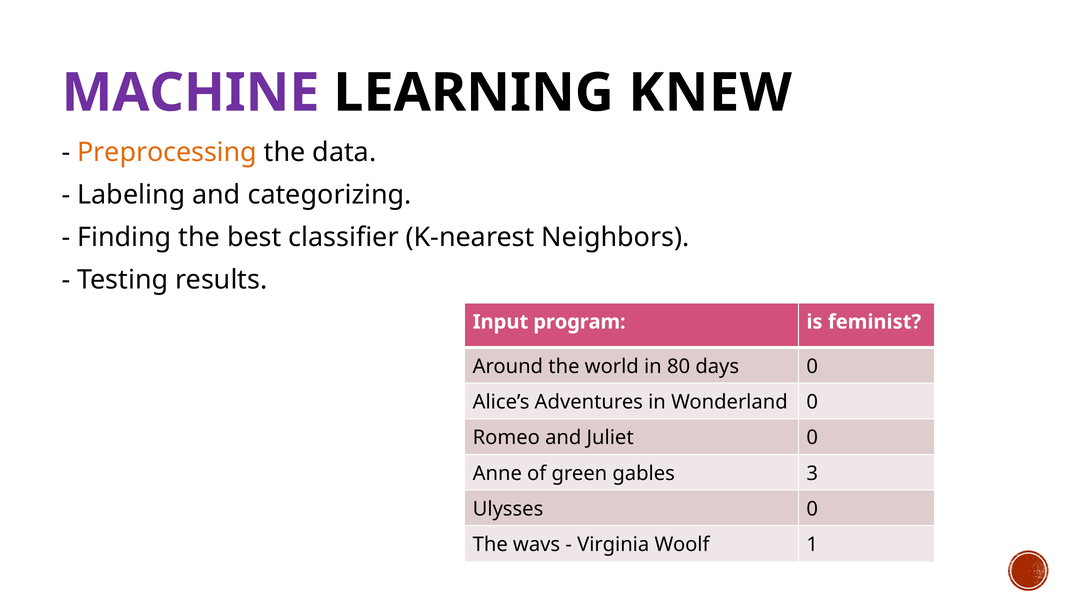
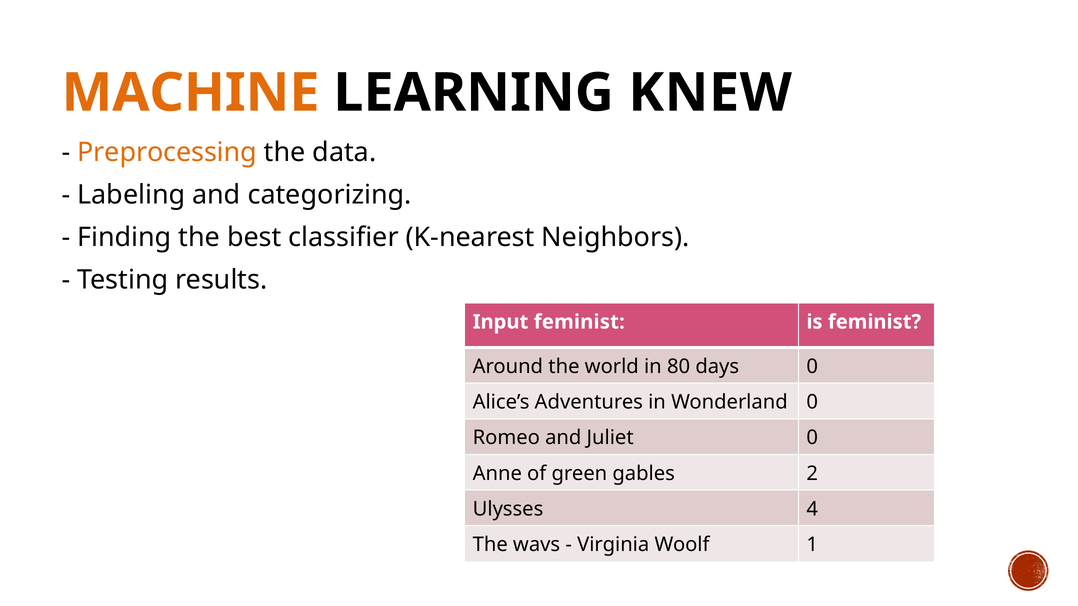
MACHINE colour: purple -> orange (191, 93)
Input program: program -> feminist (579, 322)
3: 3 -> 2 (812, 474)
Ulysses 0: 0 -> 4 (812, 509)
